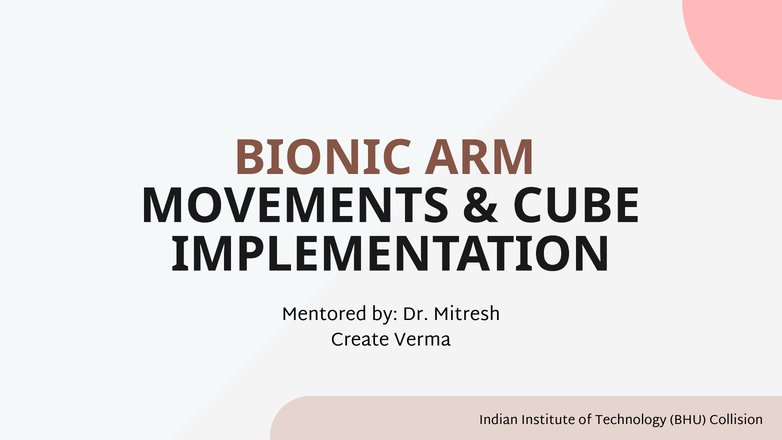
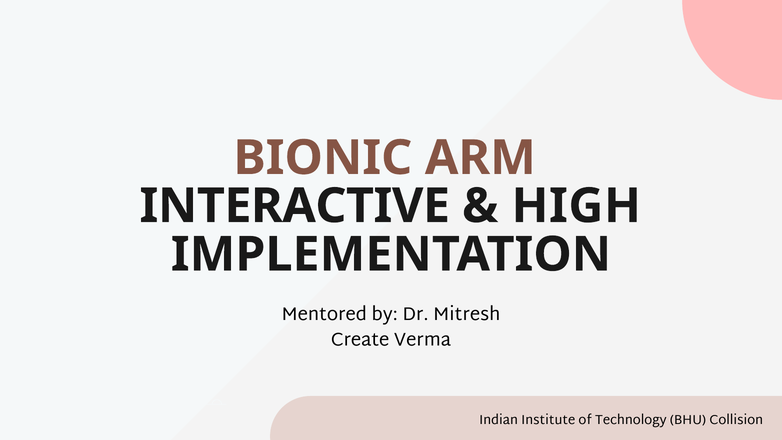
MOVEMENTS: MOVEMENTS -> INTERACTIVE (295, 206)
CUBE: CUBE -> HIGH (576, 206)
